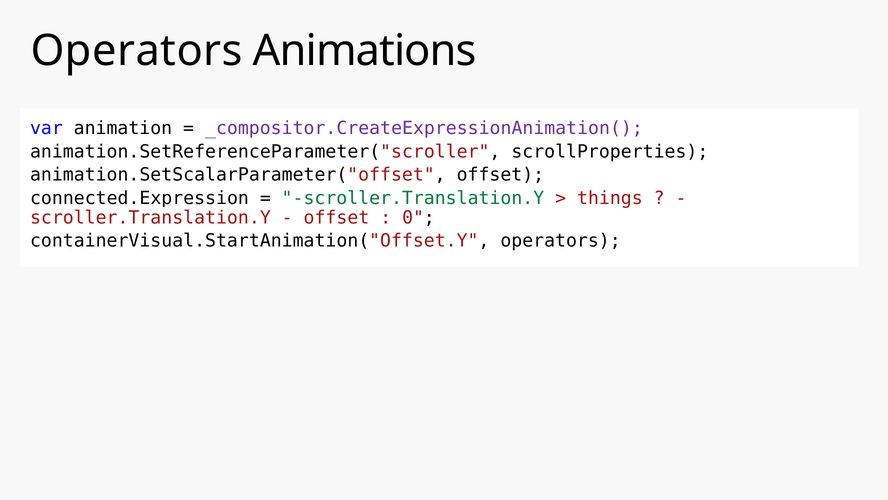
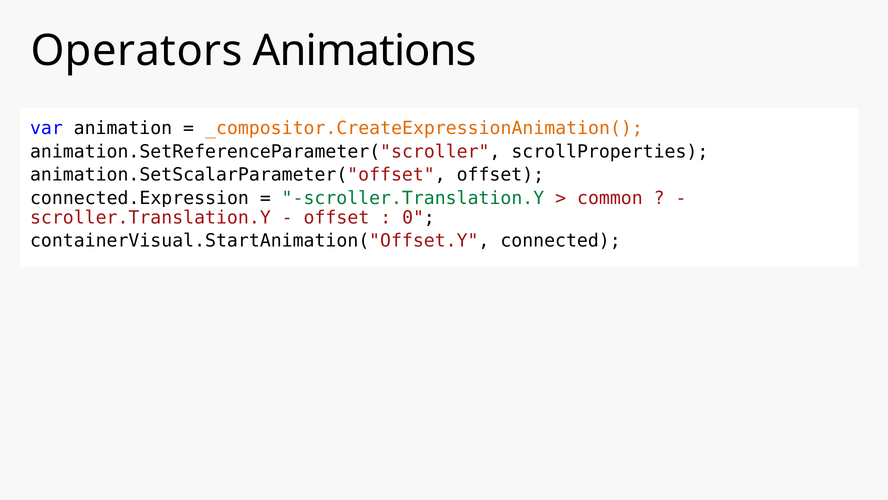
_compositor.CreateExpressionAnimation( colour: purple -> orange (424, 128)
things: things -> common (610, 198)
containerVisual.StartAnimation("Offset.Y operators: operators -> connected (561, 241)
